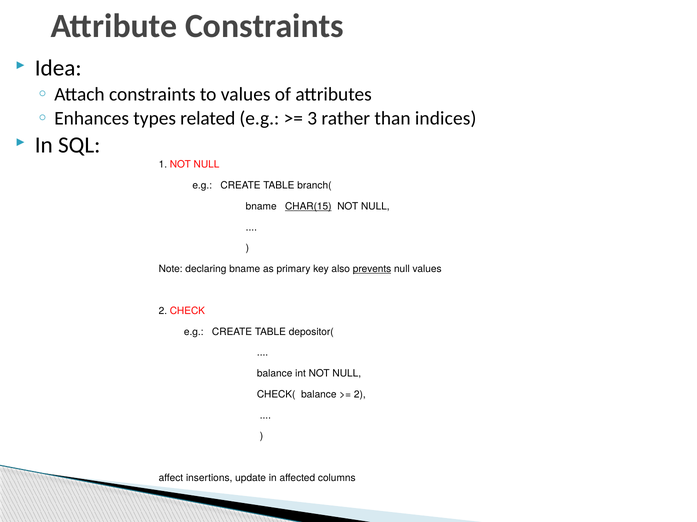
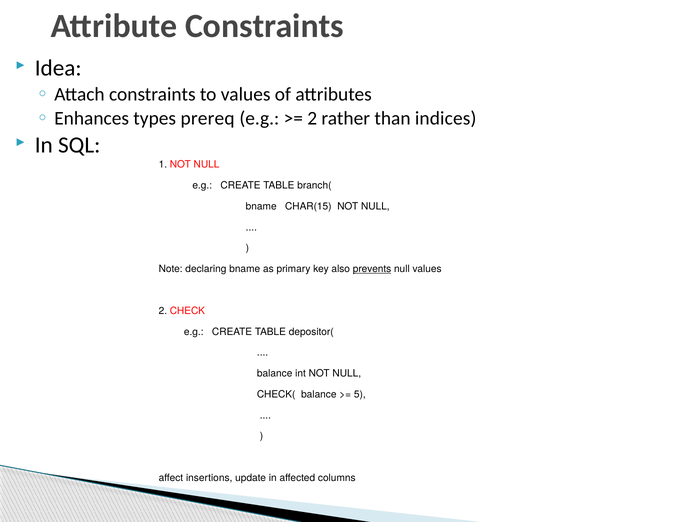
related: related -> prereq (208, 118)
3: 3 -> 2 (312, 118)
CHAR(15 underline: present -> none (308, 207)
2: 2 -> 5 (360, 395)
